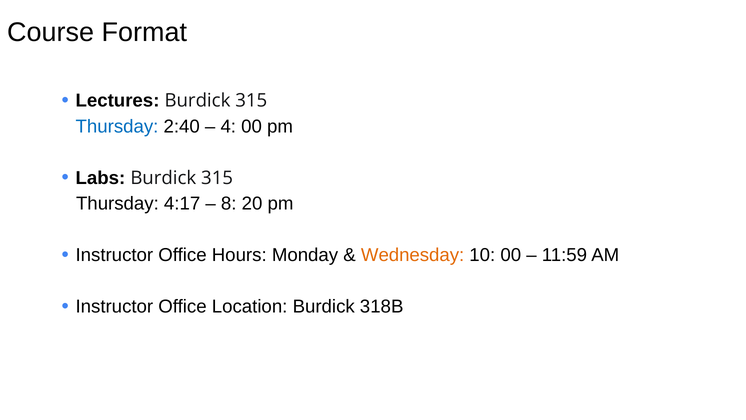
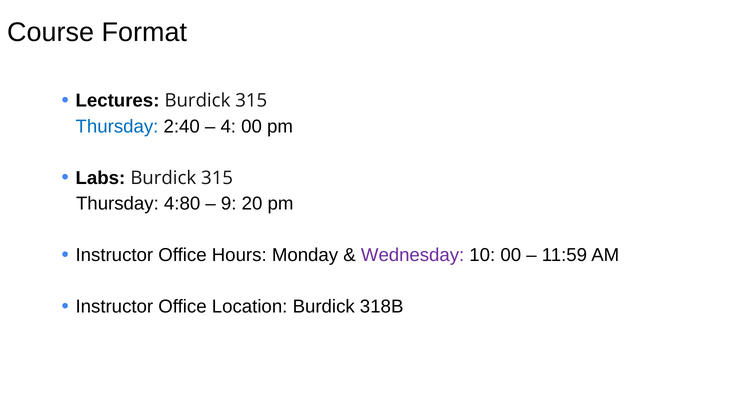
4:17: 4:17 -> 4:80 (182, 204)
8: 8 -> 9 (229, 204)
Wednesday colour: orange -> purple (413, 255)
